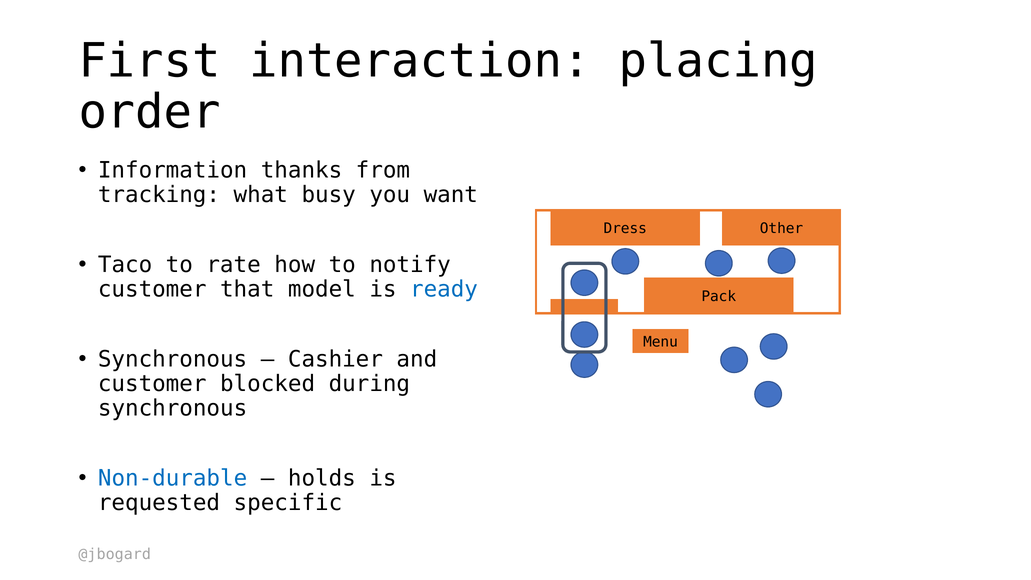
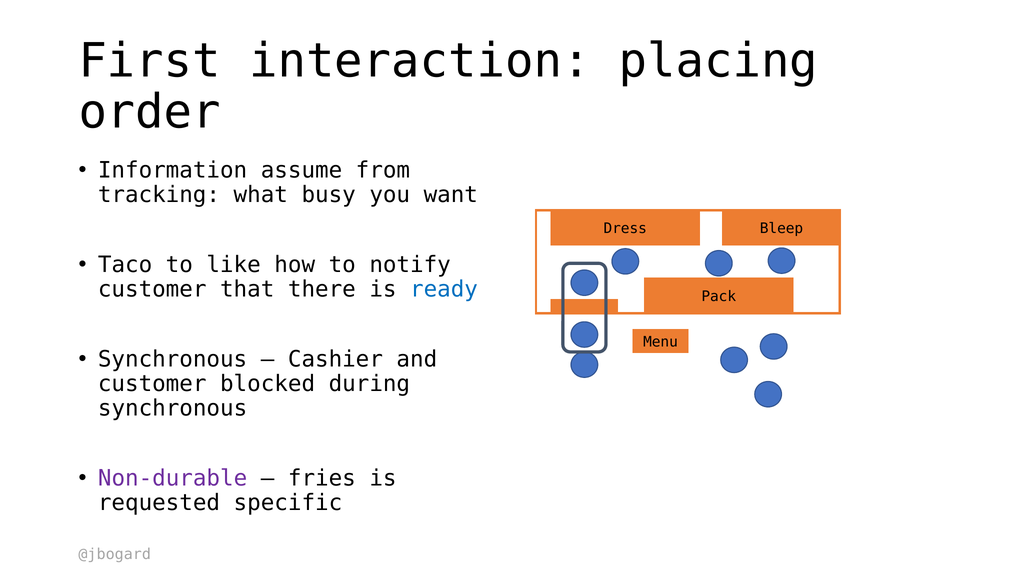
thanks: thanks -> assume (302, 170)
Other: Other -> Bleep (781, 228)
rate: rate -> like (234, 265)
model: model -> there (322, 289)
Non-durable colour: blue -> purple (173, 478)
holds: holds -> fries (322, 478)
